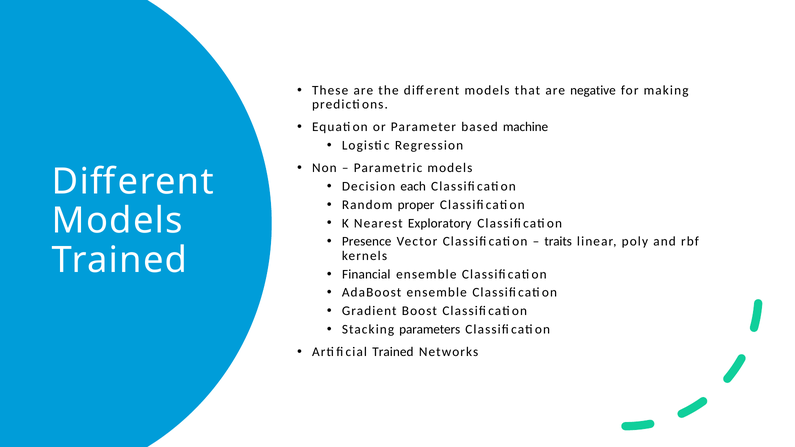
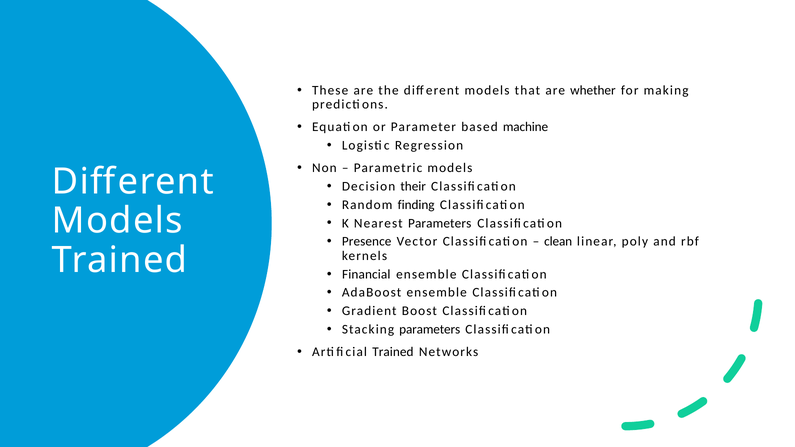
negative: negative -> whether (593, 90)
each: each -> their (413, 186)
proper: proper -> finding (416, 205)
Nearest Exploratory: Exploratory -> Parameters (440, 223)
traits: traits -> clean (558, 242)
